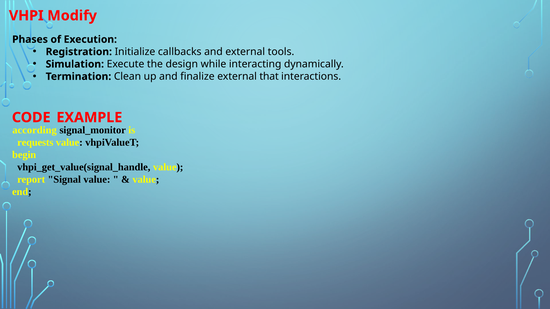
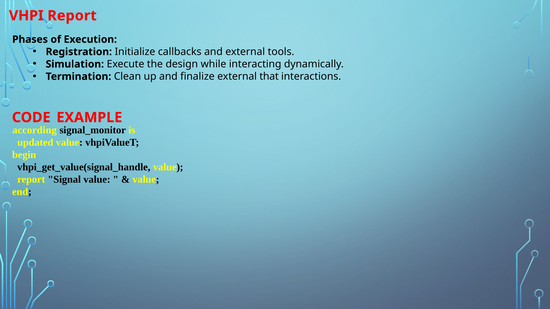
VHPI Modify: Modify -> Report (72, 16)
requests: requests -> updated (35, 143)
